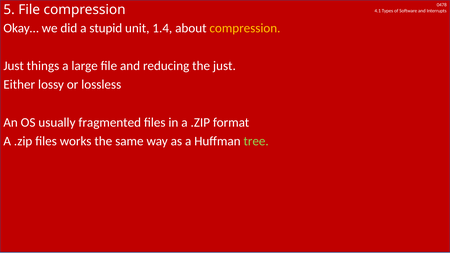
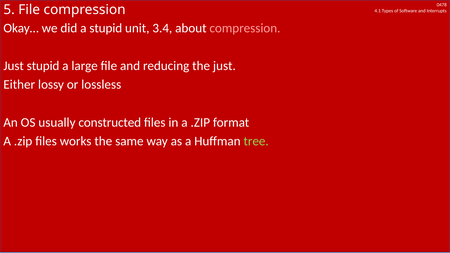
1.4: 1.4 -> 3.4 (162, 28)
compression colour: yellow -> pink (245, 28)
Just things: things -> stupid (43, 66)
fragmented: fragmented -> constructed (110, 122)
